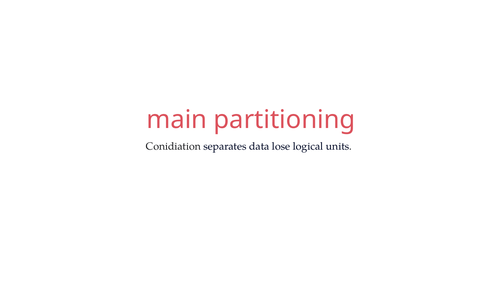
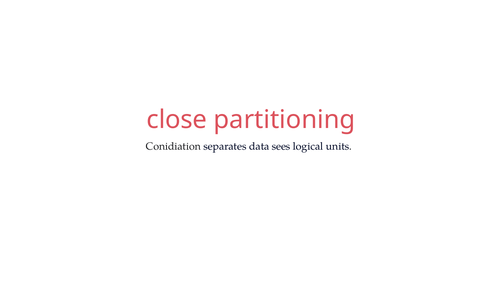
main: main -> close (177, 120)
lose: lose -> sees (281, 146)
